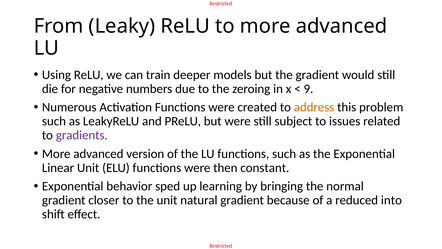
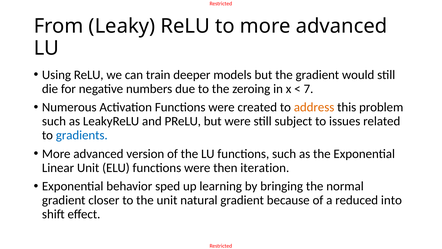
9: 9 -> 7 (308, 89)
gradients colour: purple -> blue (82, 135)
constant: constant -> iteration (265, 167)
